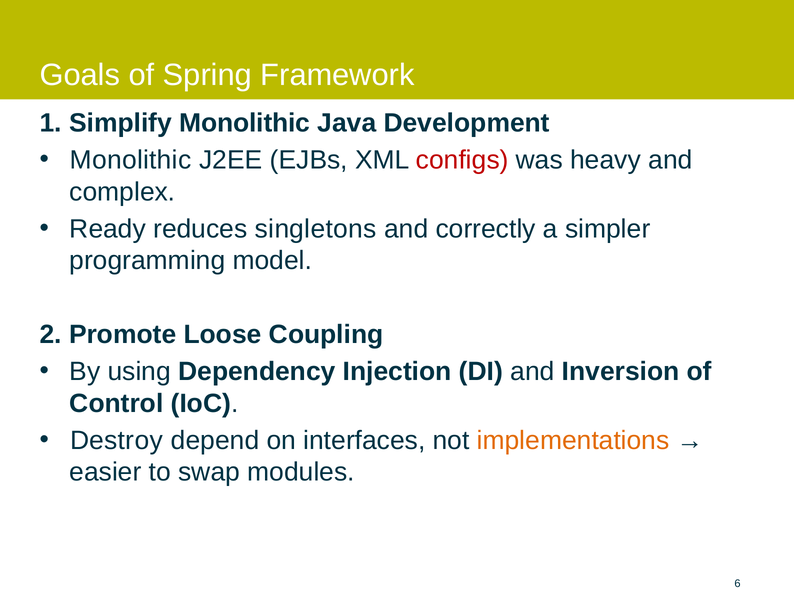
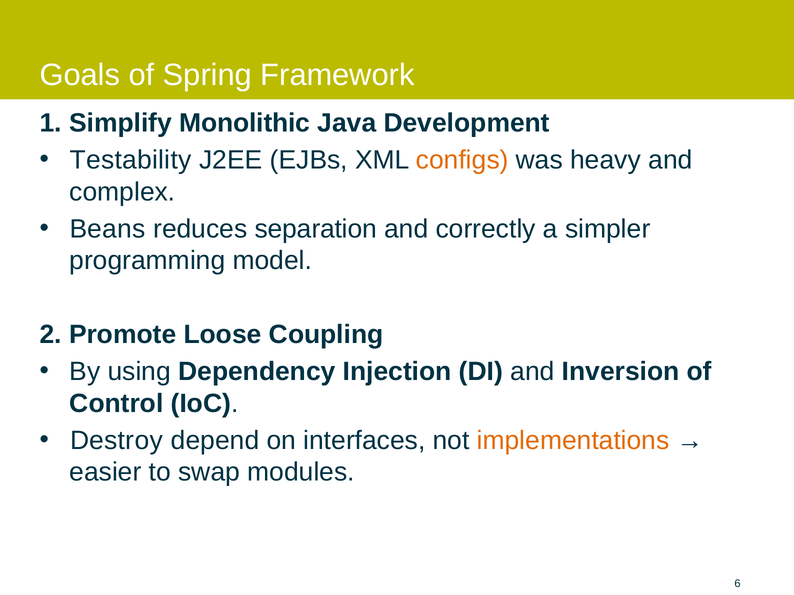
Monolithic: Monolithic -> Testability (131, 160)
configs colour: red -> orange (462, 160)
Ready: Ready -> Beans (108, 229)
singletons: singletons -> separation (316, 229)
